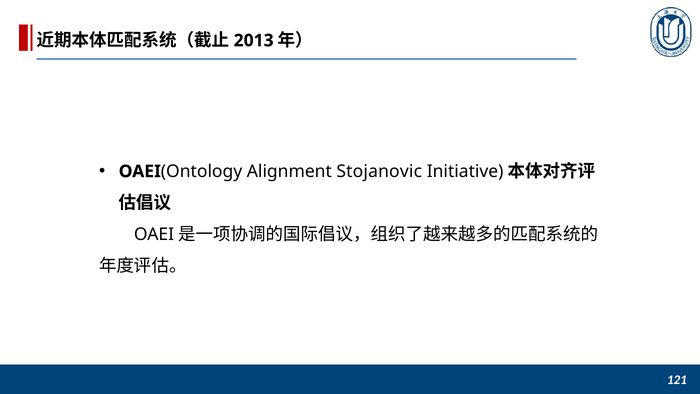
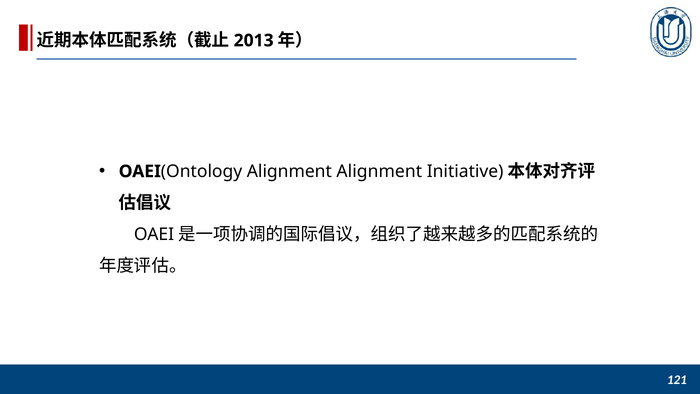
Alignment Stojanovic: Stojanovic -> Alignment (379, 171)
